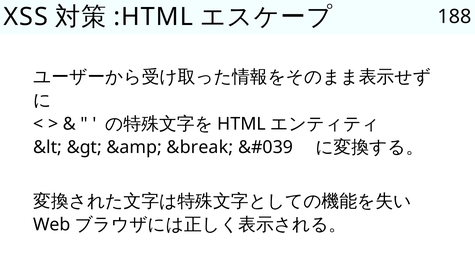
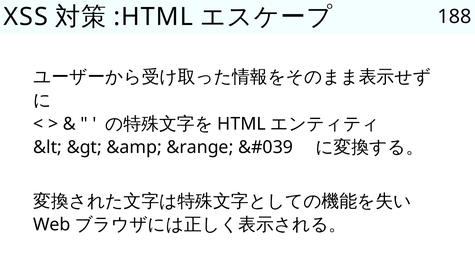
&break: &break -> &range (200, 147)
